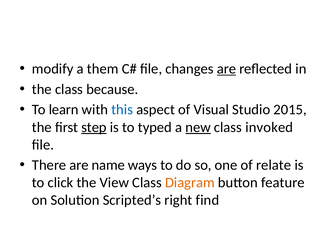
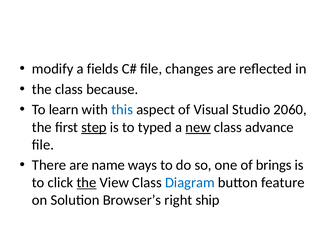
them: them -> fields (103, 69)
are underline: present -> none (226, 69)
2015: 2015 -> 2060 (290, 110)
invoked: invoked -> advance (269, 127)
relate: relate -> brings (274, 165)
the underline: none -> present (87, 183)
Diagram colour: orange -> blue (190, 183)
Scripted’s: Scripted’s -> Browser’s (132, 200)
find: find -> ship (208, 200)
